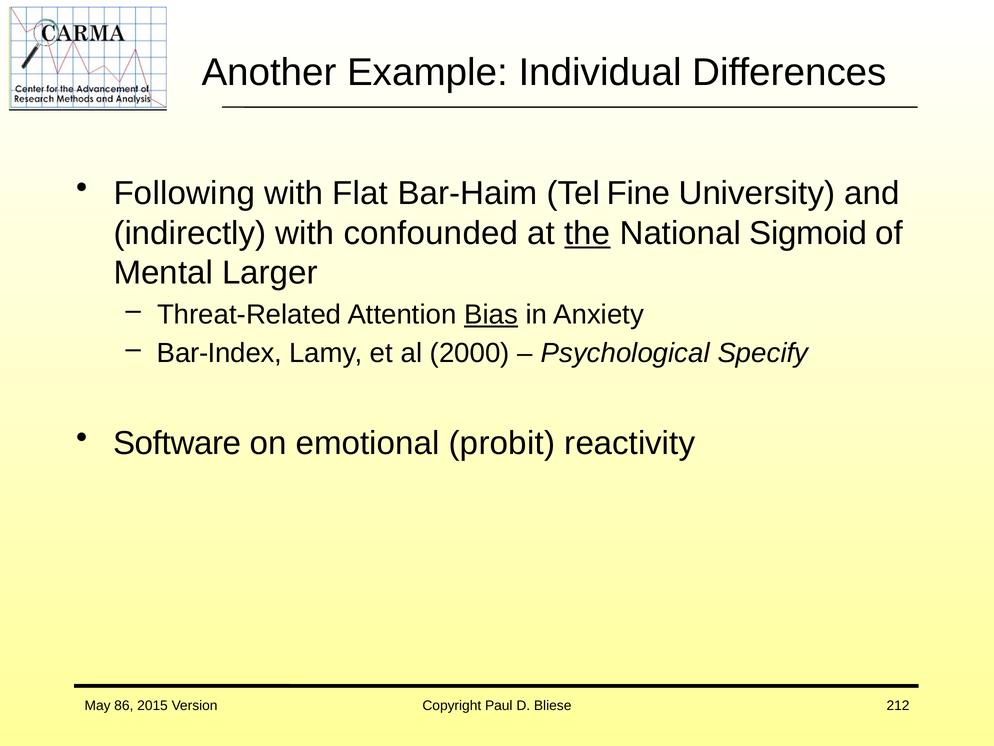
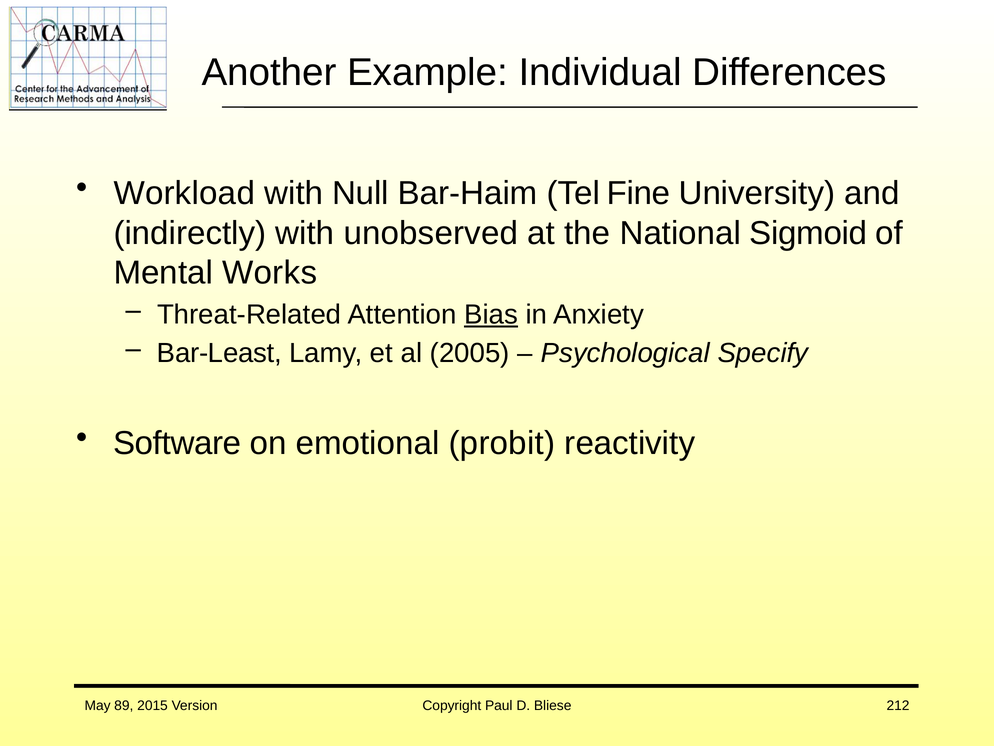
Following: Following -> Workload (184, 193)
Flat: Flat -> Null (360, 193)
confounded: confounded -> unobserved (431, 233)
the underline: present -> none (587, 233)
Larger: Larger -> Works (270, 273)
Bar-Index: Bar-Index -> Bar-Least (219, 353)
2000: 2000 -> 2005 (470, 353)
86: 86 -> 89 (124, 705)
